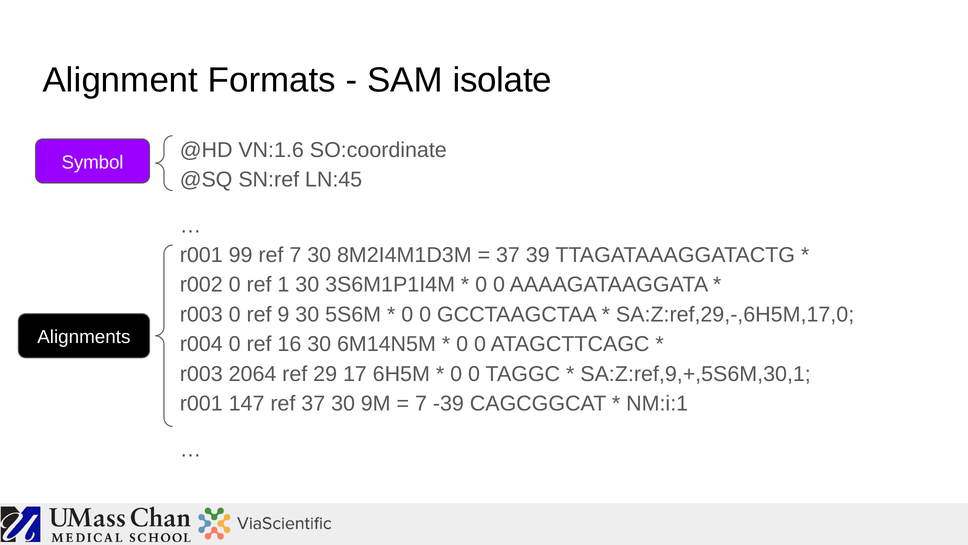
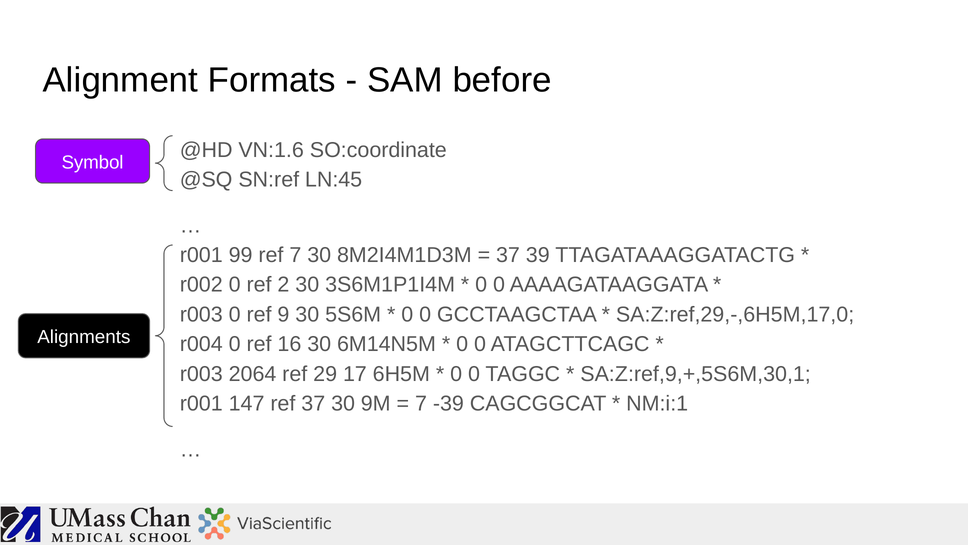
isolate: isolate -> before (502, 80)
1: 1 -> 2 (283, 285)
